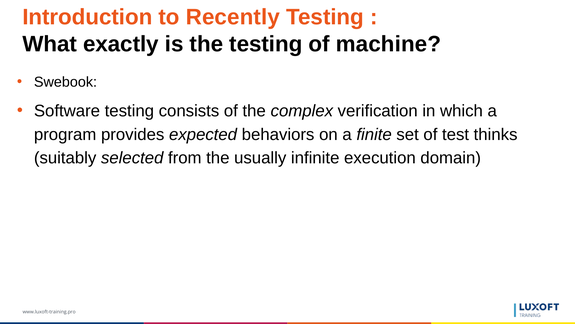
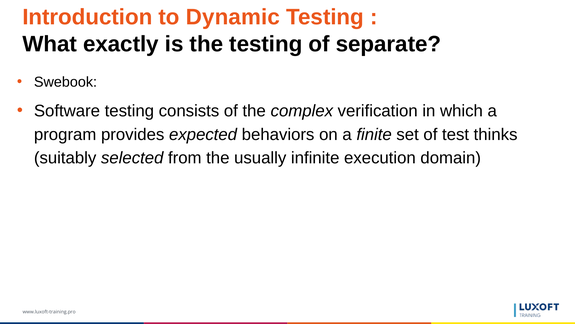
Recently: Recently -> Dynamic (233, 17)
machine: machine -> separate (388, 44)
